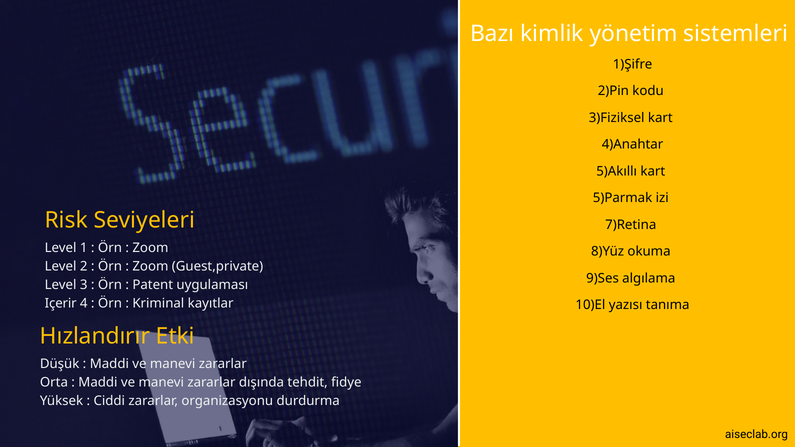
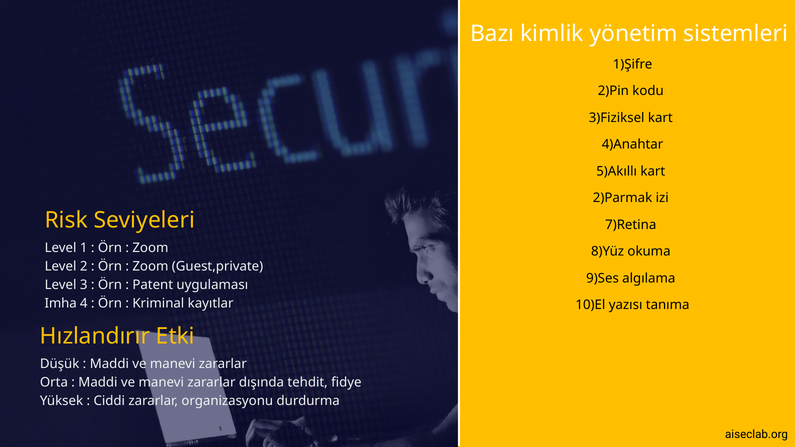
5)Parmak: 5)Parmak -> 2)Parmak (623, 198)
Içerir: Içerir -> Imha (61, 303)
